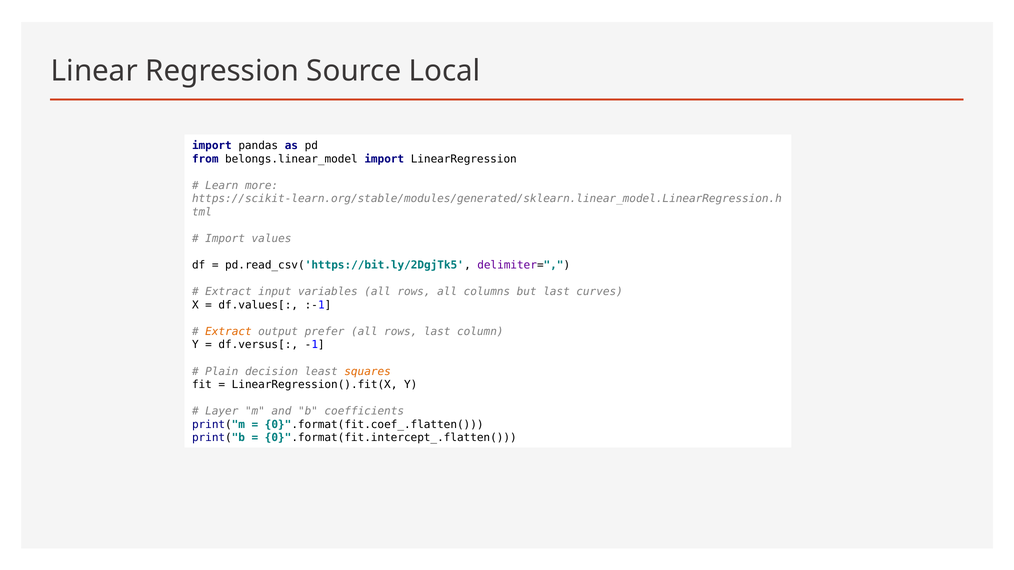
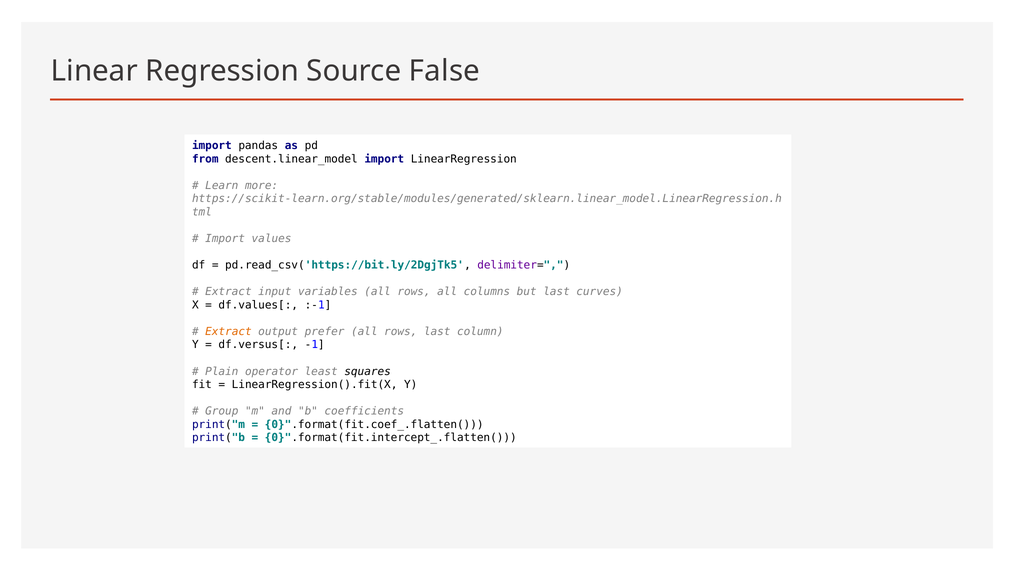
Local: Local -> False (444, 71)
belongs.linear_model: belongs.linear_model -> descent.linear_model (291, 159)
decision: decision -> operator (272, 372)
squares colour: orange -> black (368, 372)
Layer: Layer -> Group (222, 412)
